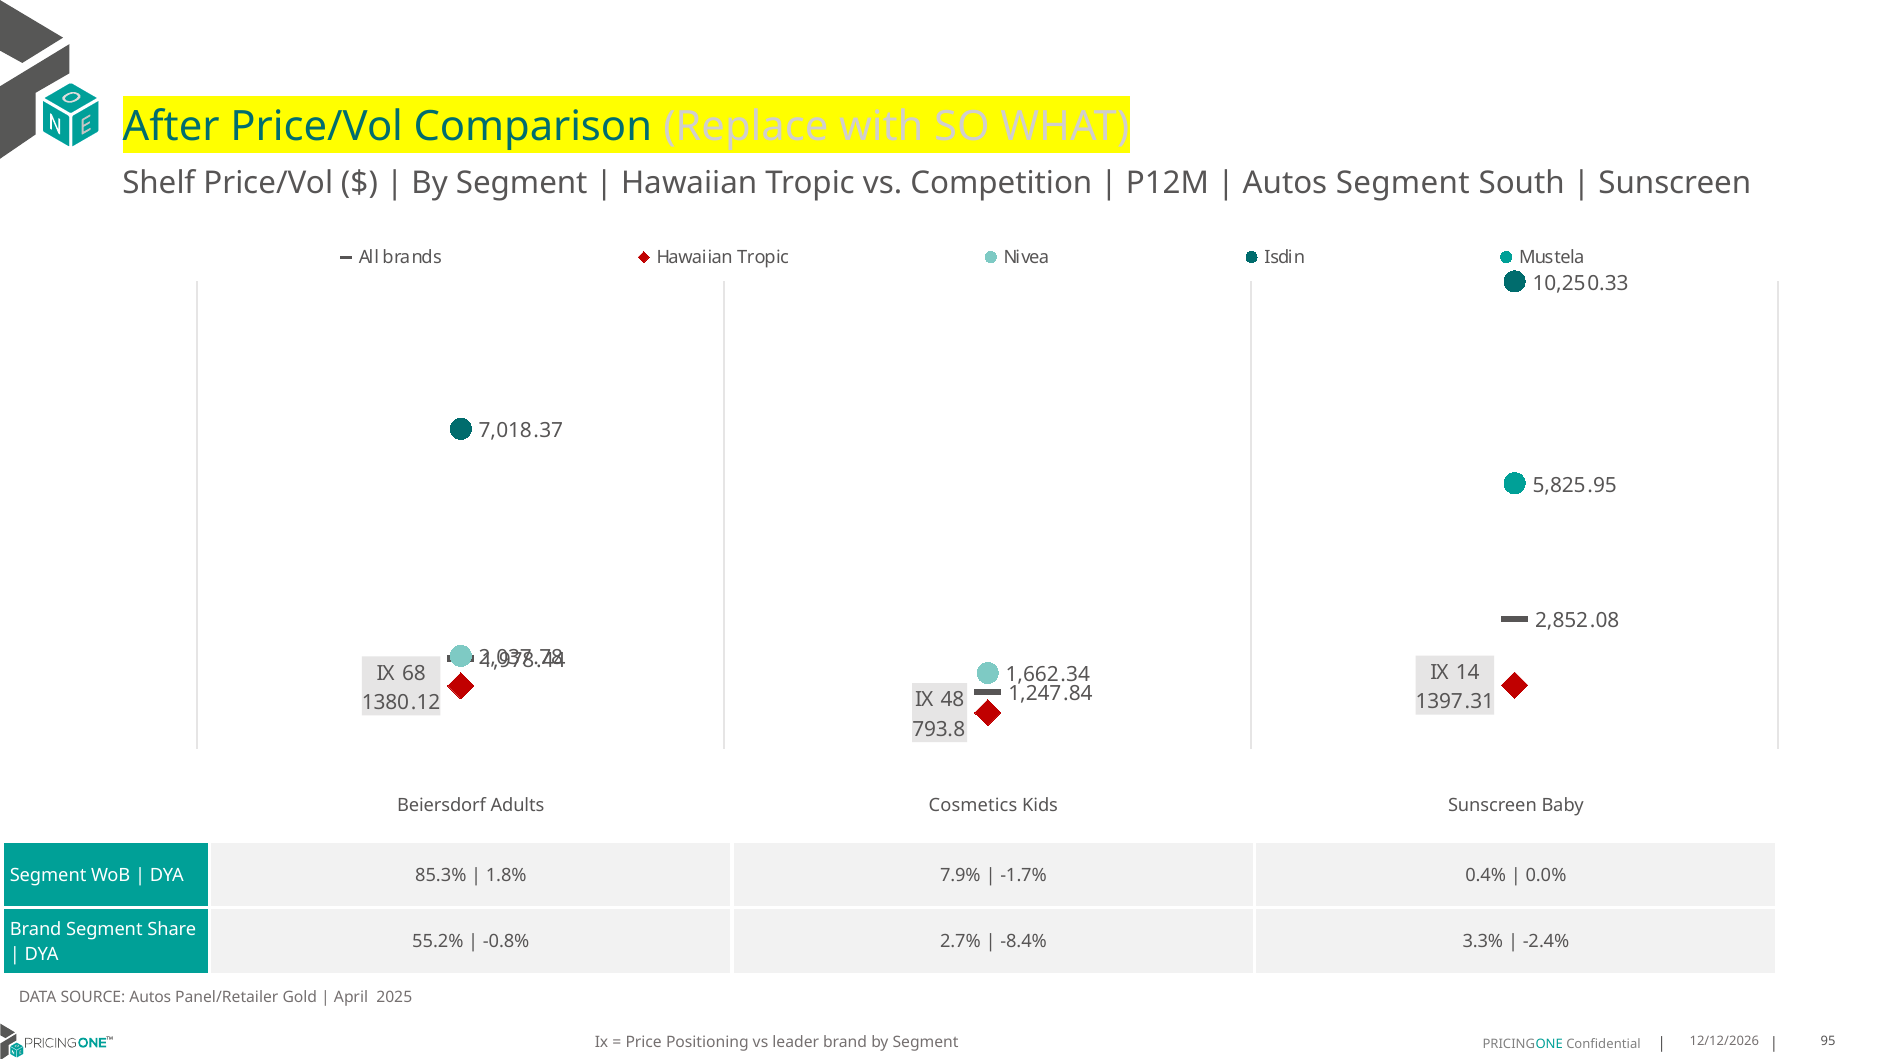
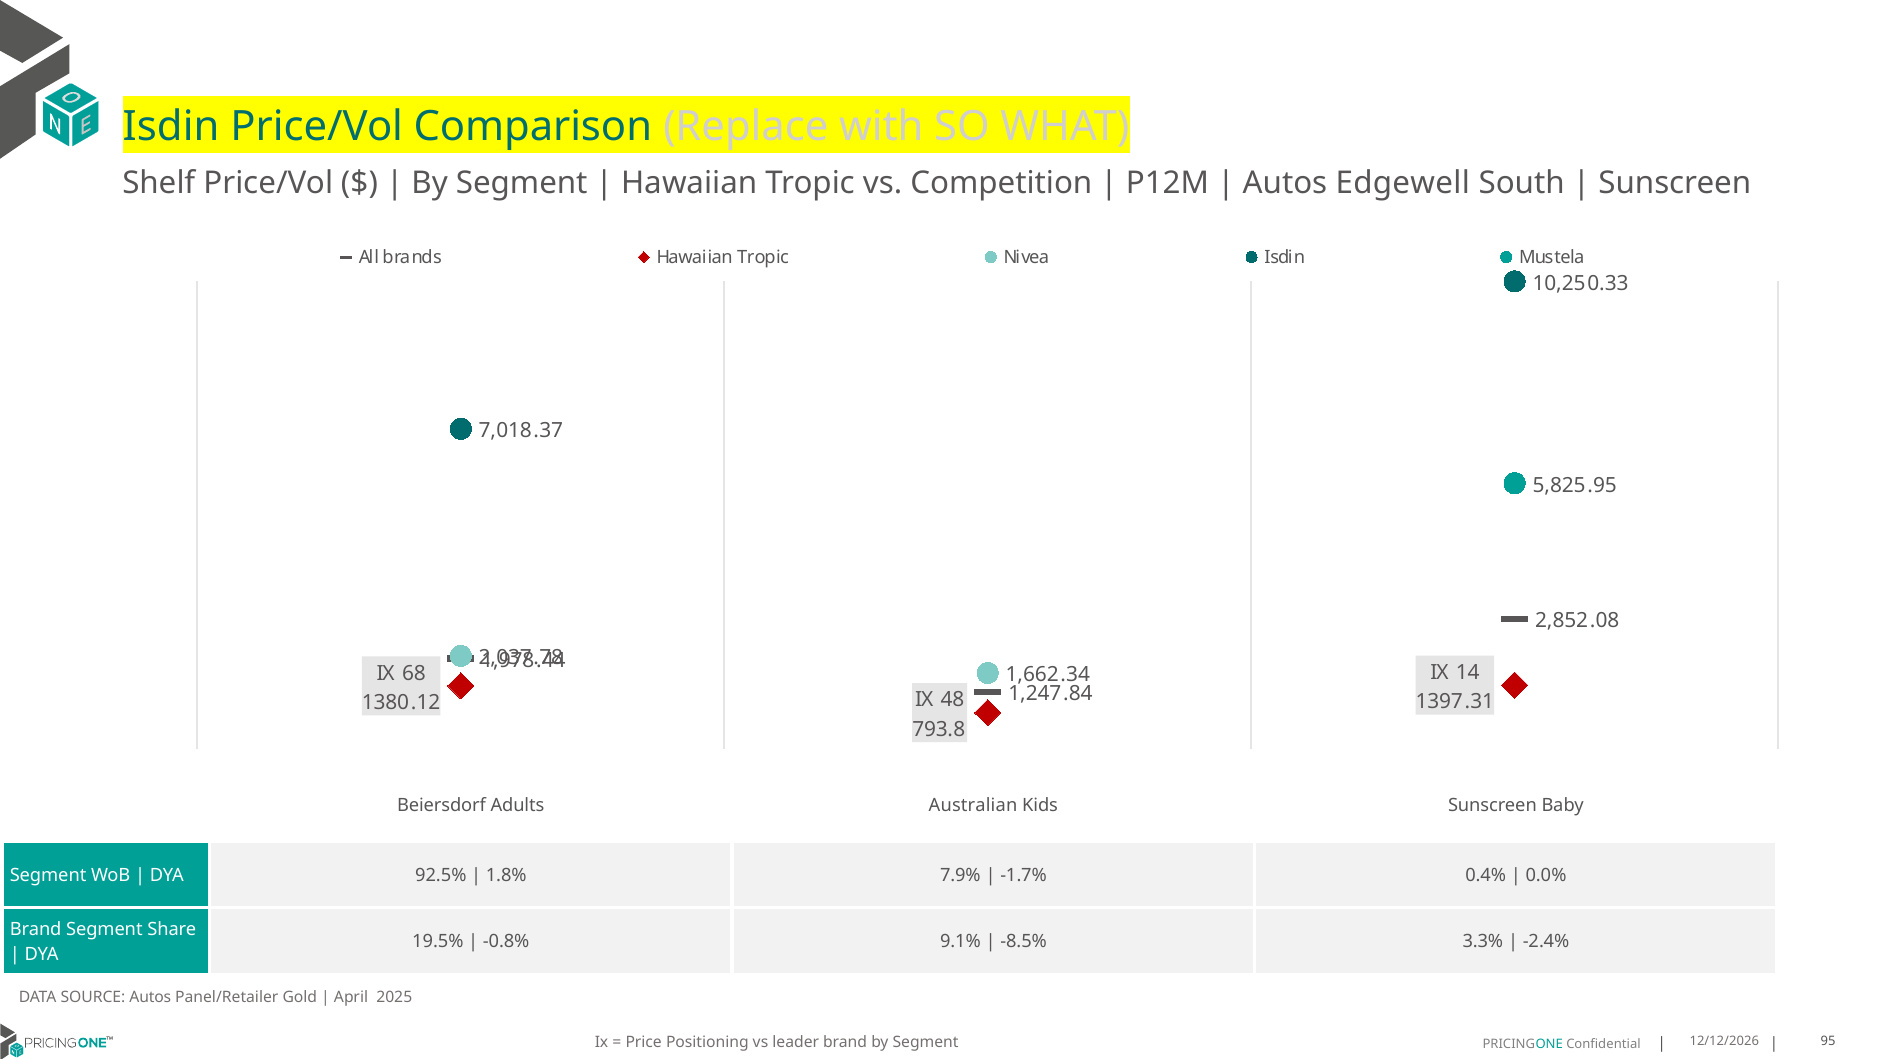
After: After -> Isdin (171, 126)
Autos Segment: Segment -> Edgewell (1403, 183)
Cosmetics: Cosmetics -> Australian (973, 806)
85.3%: 85.3% -> 92.5% (441, 875)
55.2%: 55.2% -> 19.5% (438, 942)
2.7%: 2.7% -> 9.1% (960, 942)
-8.4%: -8.4% -> -8.5% (1024, 942)
